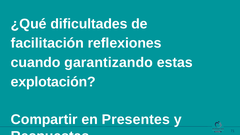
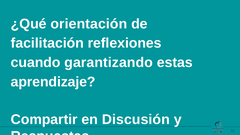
dificultades: dificultades -> orientación (89, 24)
explotación: explotación -> aprendizaje (53, 82)
Presentes: Presentes -> Discusión (136, 119)
